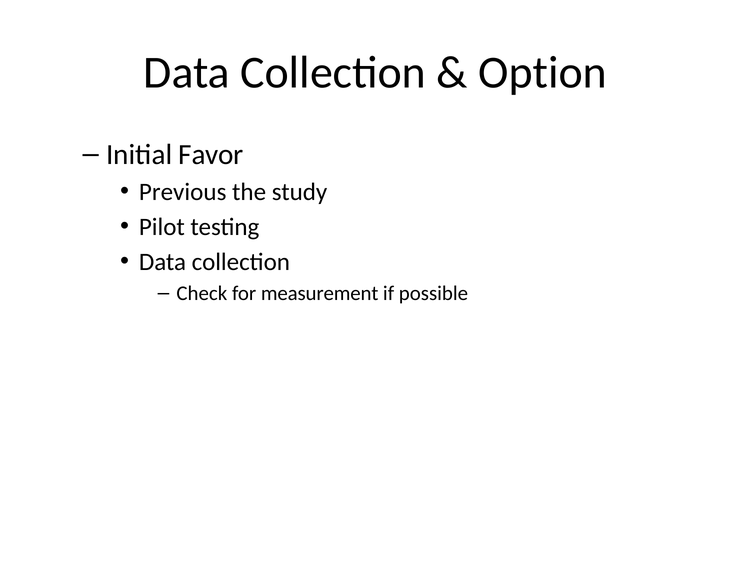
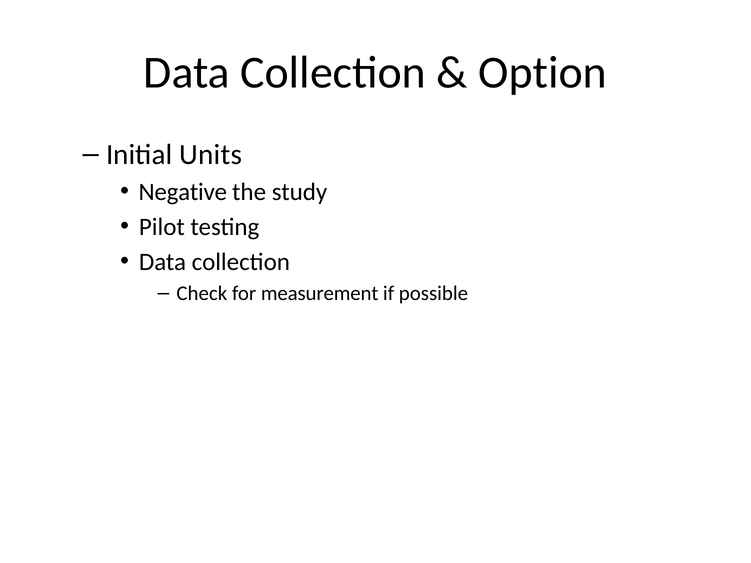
Favor: Favor -> Units (211, 155)
Previous: Previous -> Negative (183, 192)
